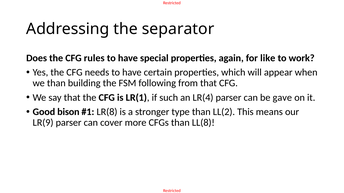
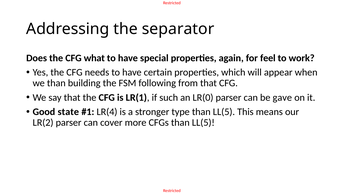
rules: rules -> what (94, 58)
like: like -> feel (268, 58)
LR(4: LR(4 -> LR(0 (203, 98)
bison: bison -> state (68, 112)
LR(8: LR(8 -> LR(4 (107, 112)
type than LL(2: LL(2 -> LL(5 (224, 112)
LR(9: LR(9 -> LR(2 (43, 123)
CFGs than LL(8: LL(8 -> LL(5 (203, 123)
